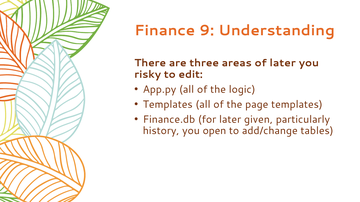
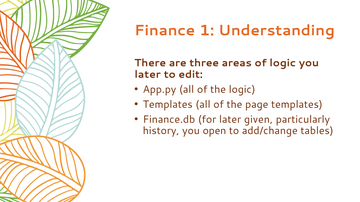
9: 9 -> 1 (207, 31)
of later: later -> logic (283, 63)
risky: risky -> later (148, 75)
